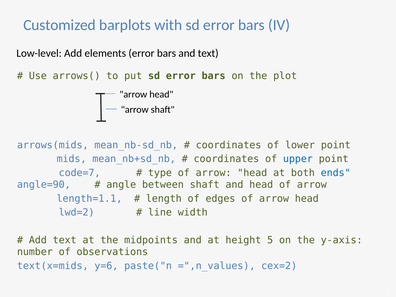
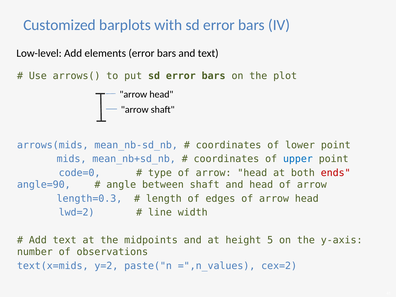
code=7: code=7 -> code=0 (80, 173)
ends colour: blue -> red (336, 173)
length=1.1: length=1.1 -> length=0.3 (89, 199)
y=6: y=6 -> y=2 (106, 266)
